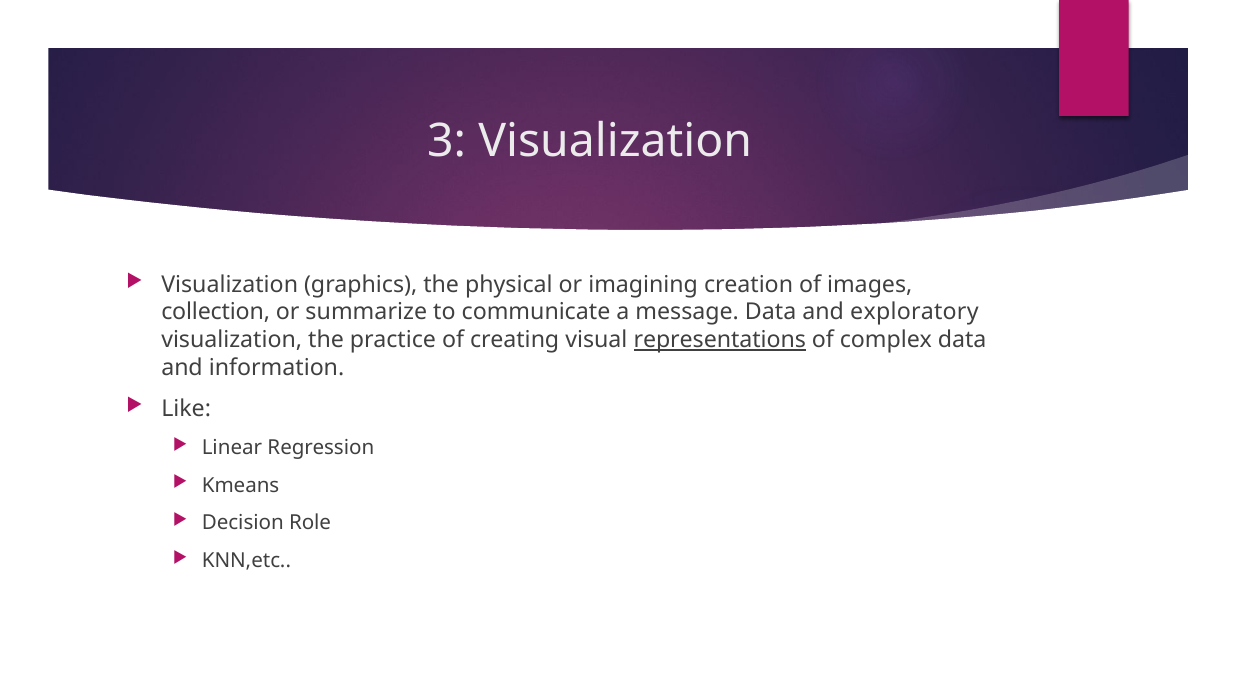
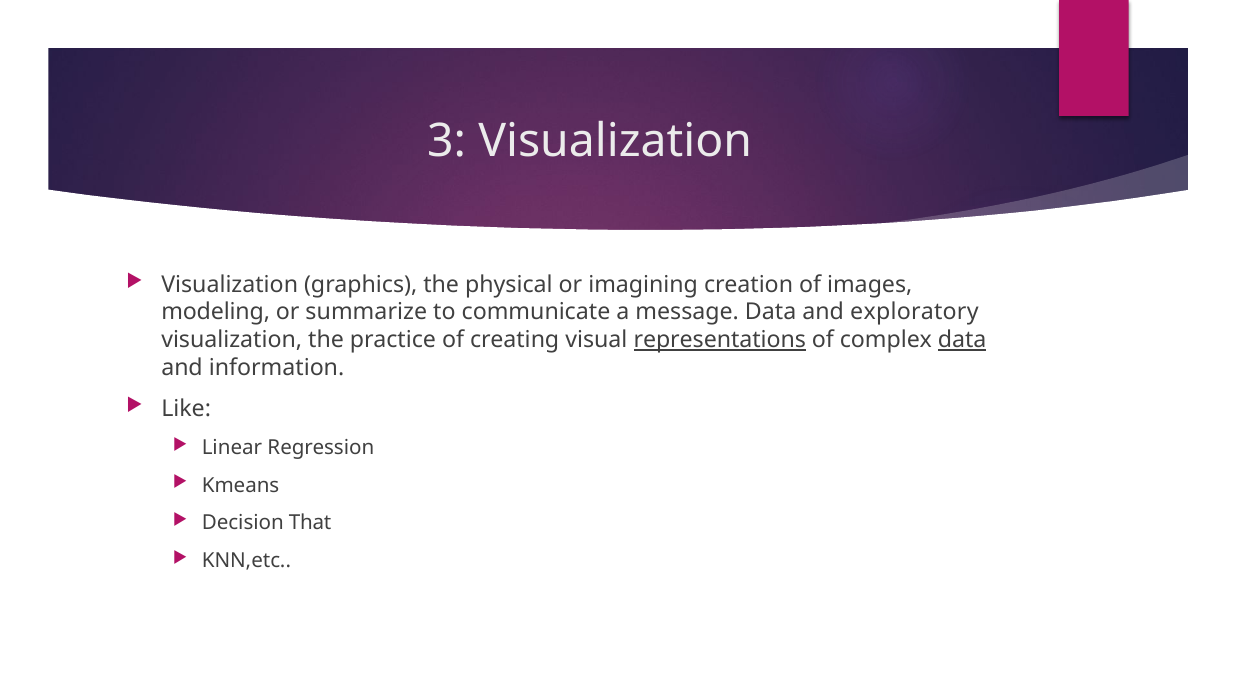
collection: collection -> modeling (216, 312)
data underline: none -> present (962, 340)
Role: Role -> That (310, 523)
